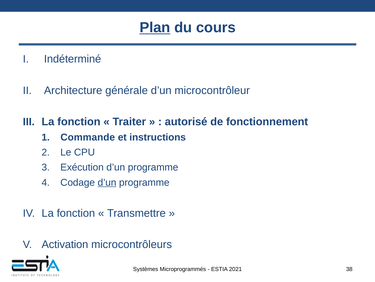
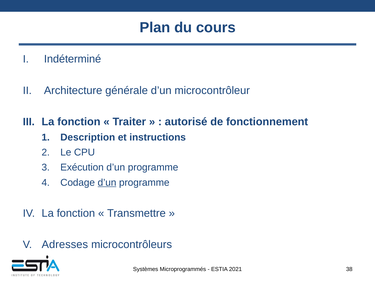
Plan underline: present -> none (155, 28)
Commande: Commande -> Description (88, 137)
Activation: Activation -> Adresses (65, 244)
